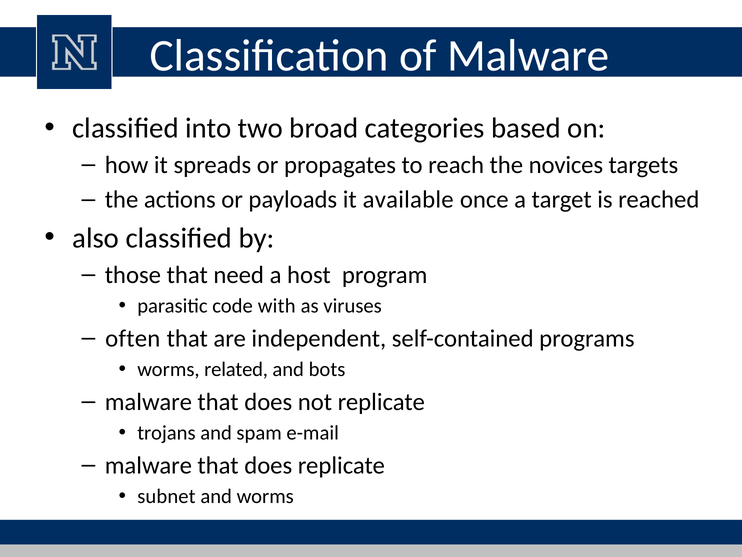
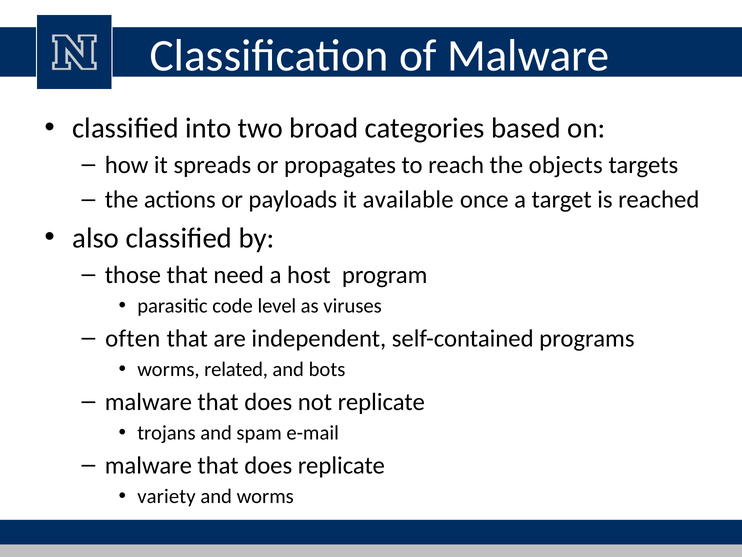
novices: novices -> objects (566, 165)
with: with -> level (277, 306)
subnet: subnet -> variety (166, 496)
